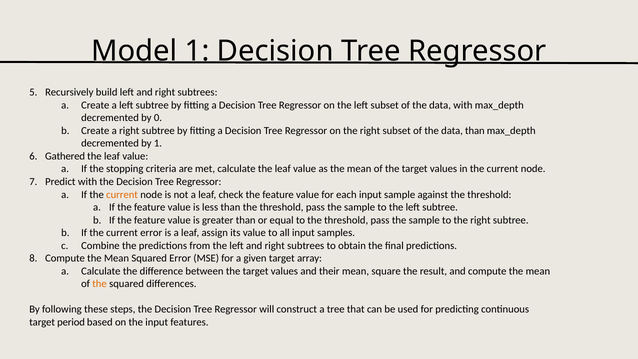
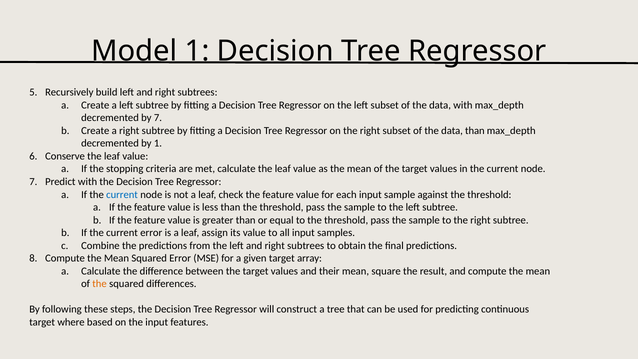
by 0: 0 -> 7 (158, 118)
Gathered: Gathered -> Conserve (65, 156)
current colour: orange -> blue (122, 194)
period: period -> where (71, 322)
